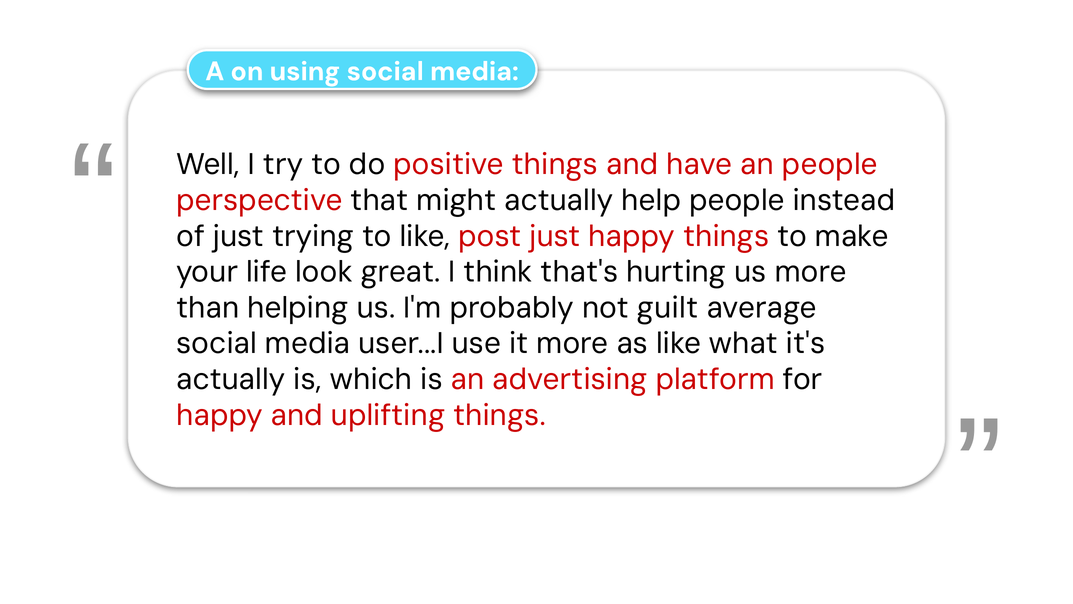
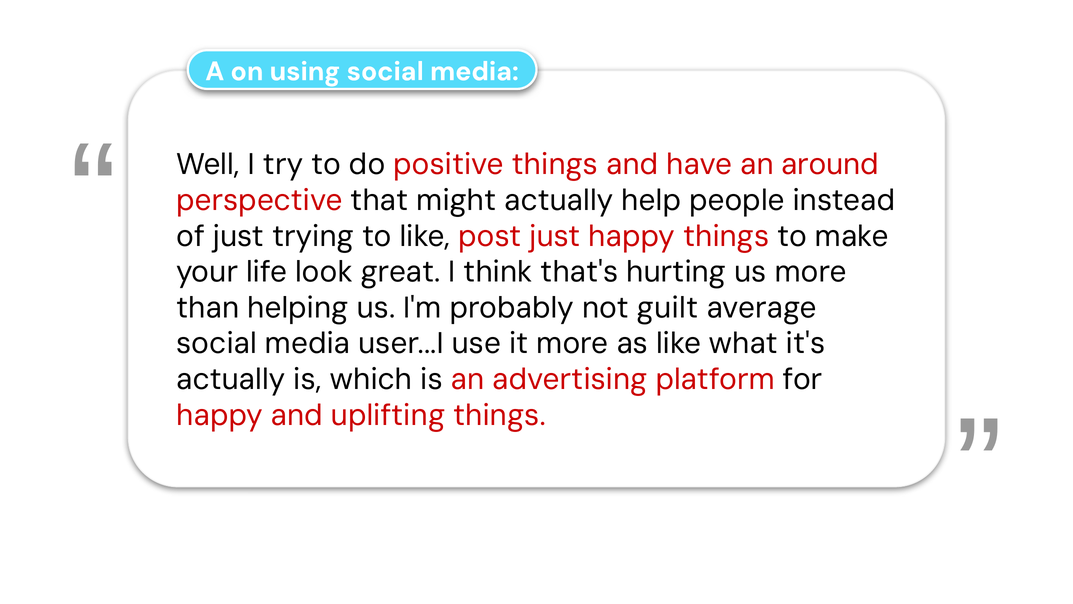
an people: people -> around (830, 164)
